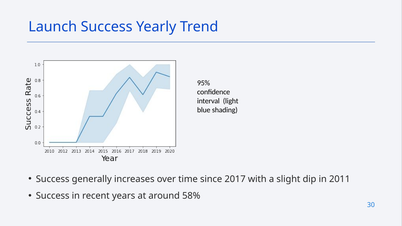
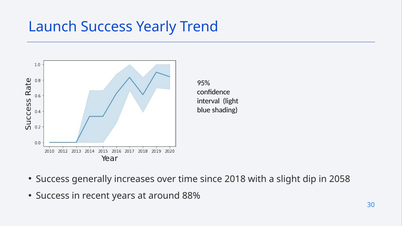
2017: 2017 -> 2018 (235, 179)
2011: 2011 -> 2058 (340, 179)
58%: 58% -> 88% (191, 196)
